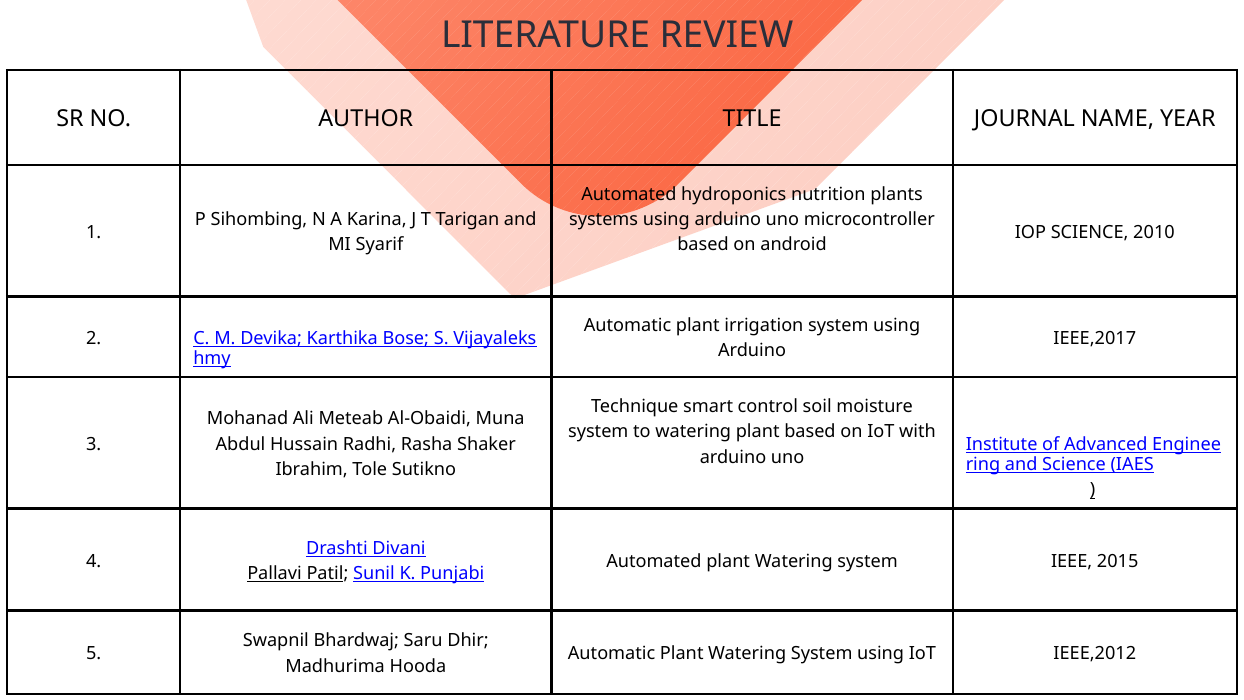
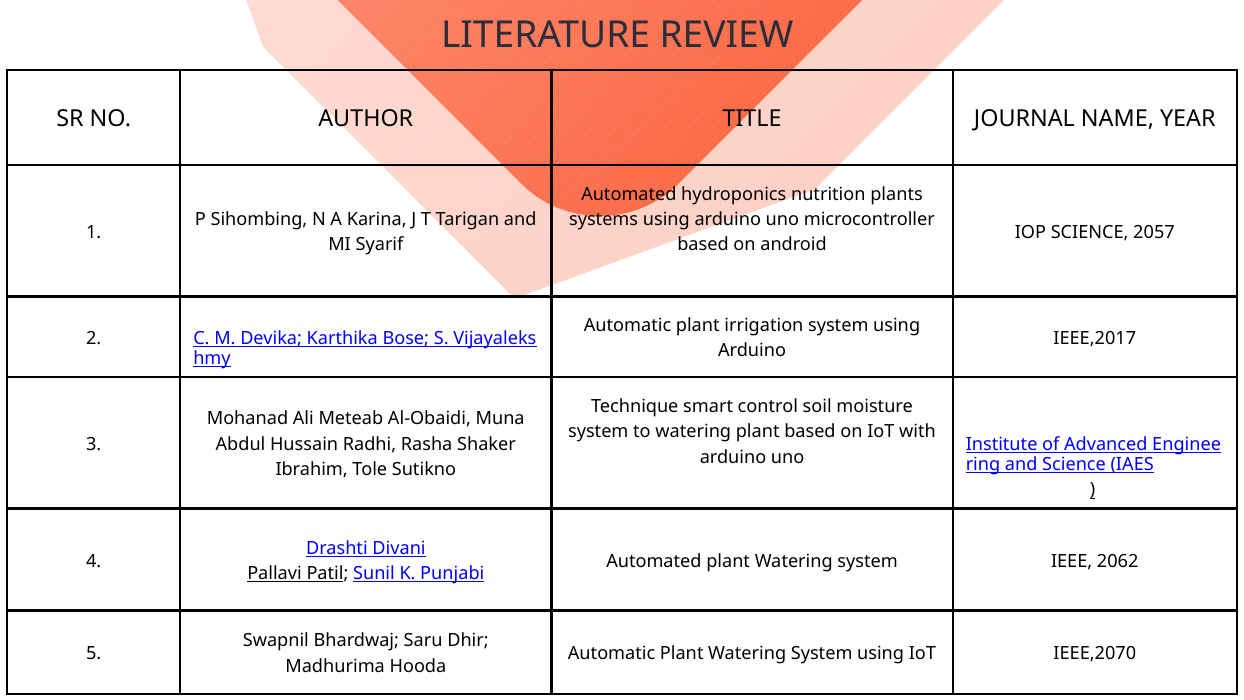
2010: 2010 -> 2057 (1154, 232)
2015: 2015 -> 2062 (1118, 561)
IEEE,2012: IEEE,2012 -> IEEE,2070 (1095, 653)
